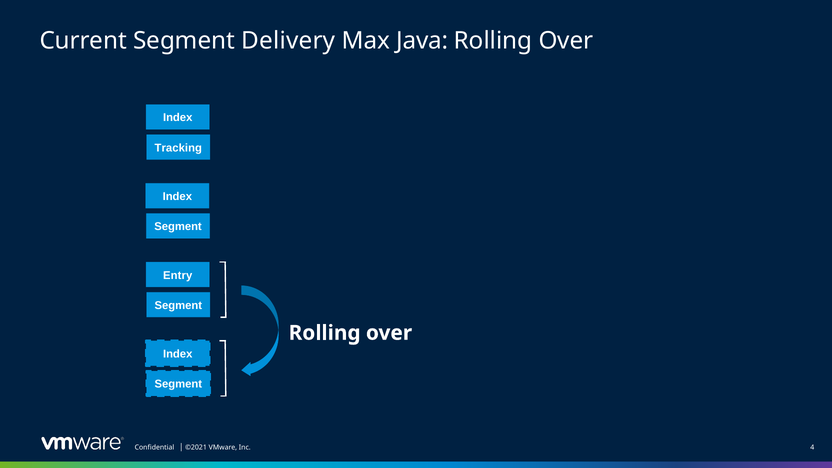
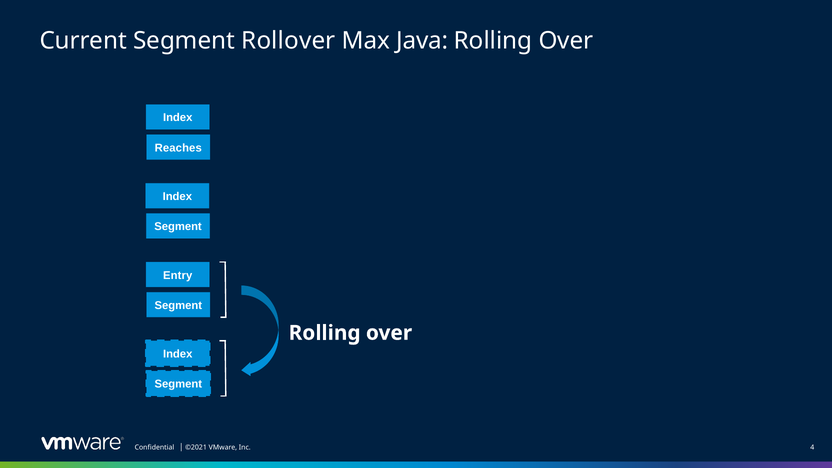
Delivery: Delivery -> Rollover (288, 41)
Tracking: Tracking -> Reaches (178, 148)
